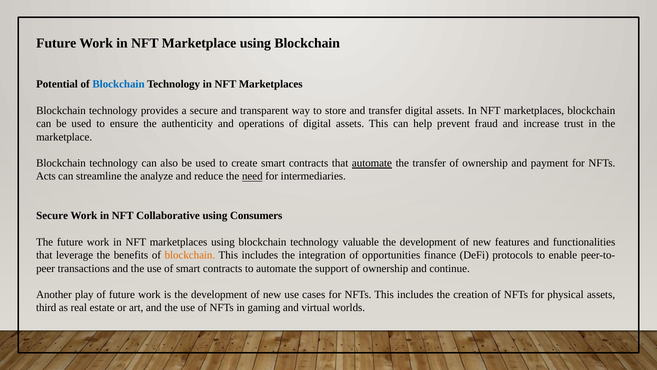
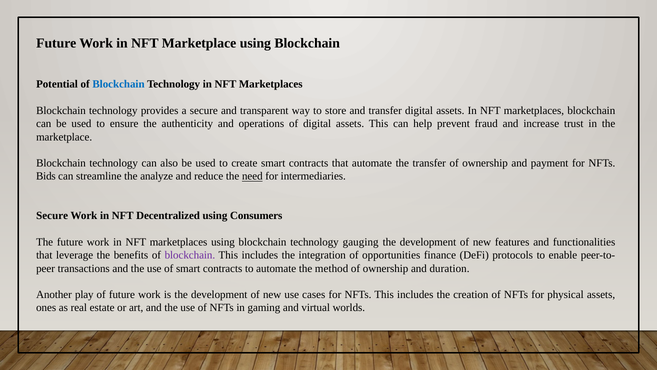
automate underline: present -> none (372, 163)
Acts: Acts -> Bids (46, 176)
Collaborative: Collaborative -> Decentralized (168, 216)
valuable: valuable -> gauging (361, 242)
blockchain colour: orange -> purple (190, 255)
support: support -> method (332, 268)
continue: continue -> duration (450, 268)
third: third -> ones (46, 307)
